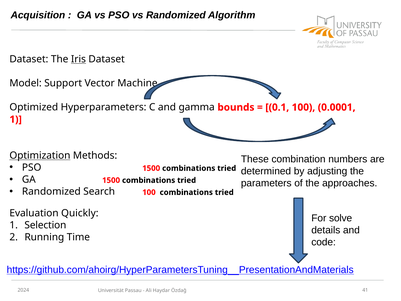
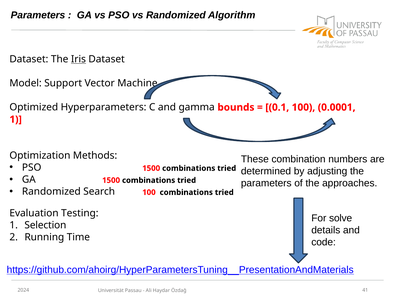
Acquisition: Acquisition -> Parameters (38, 15)
Optimization underline: present -> none (40, 155)
Quickly: Quickly -> Testing (80, 213)
